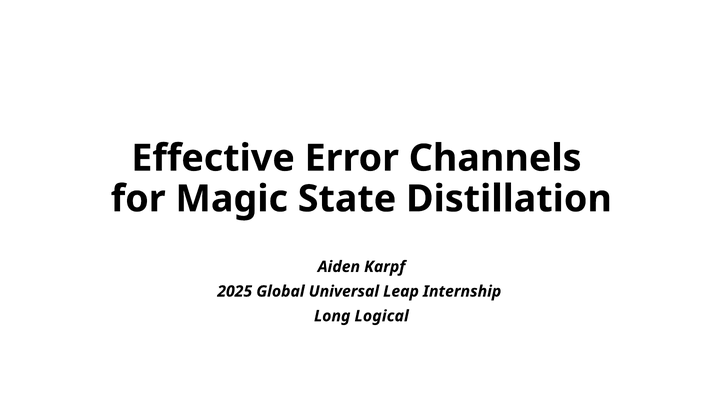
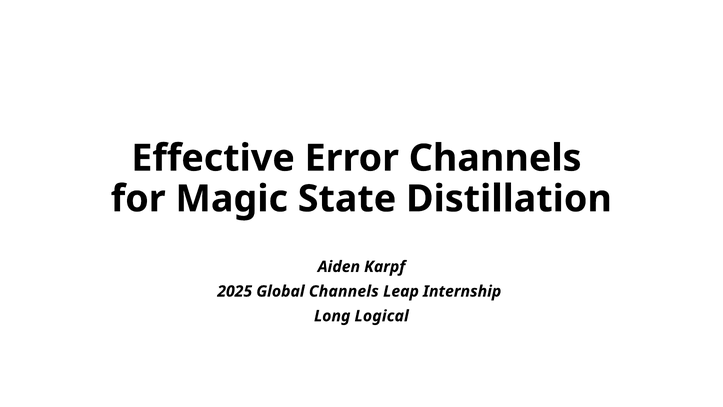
Global Universal: Universal -> Channels (344, 291)
